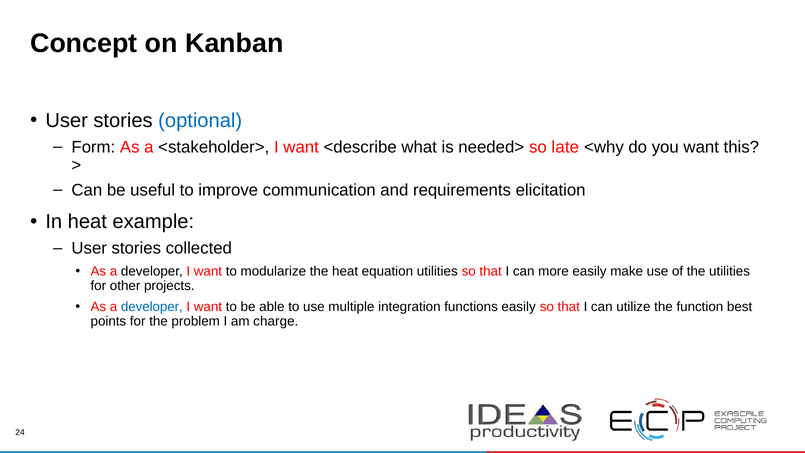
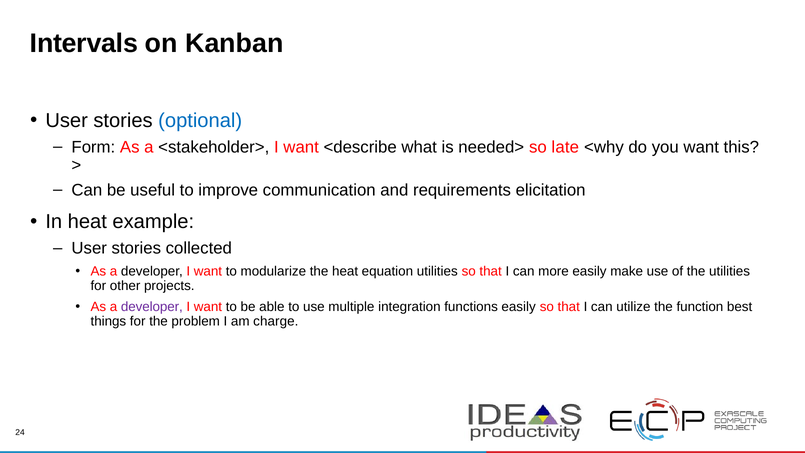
Concept: Concept -> Intervals (84, 43)
developer colour: blue -> purple (152, 307)
points: points -> things (108, 321)
